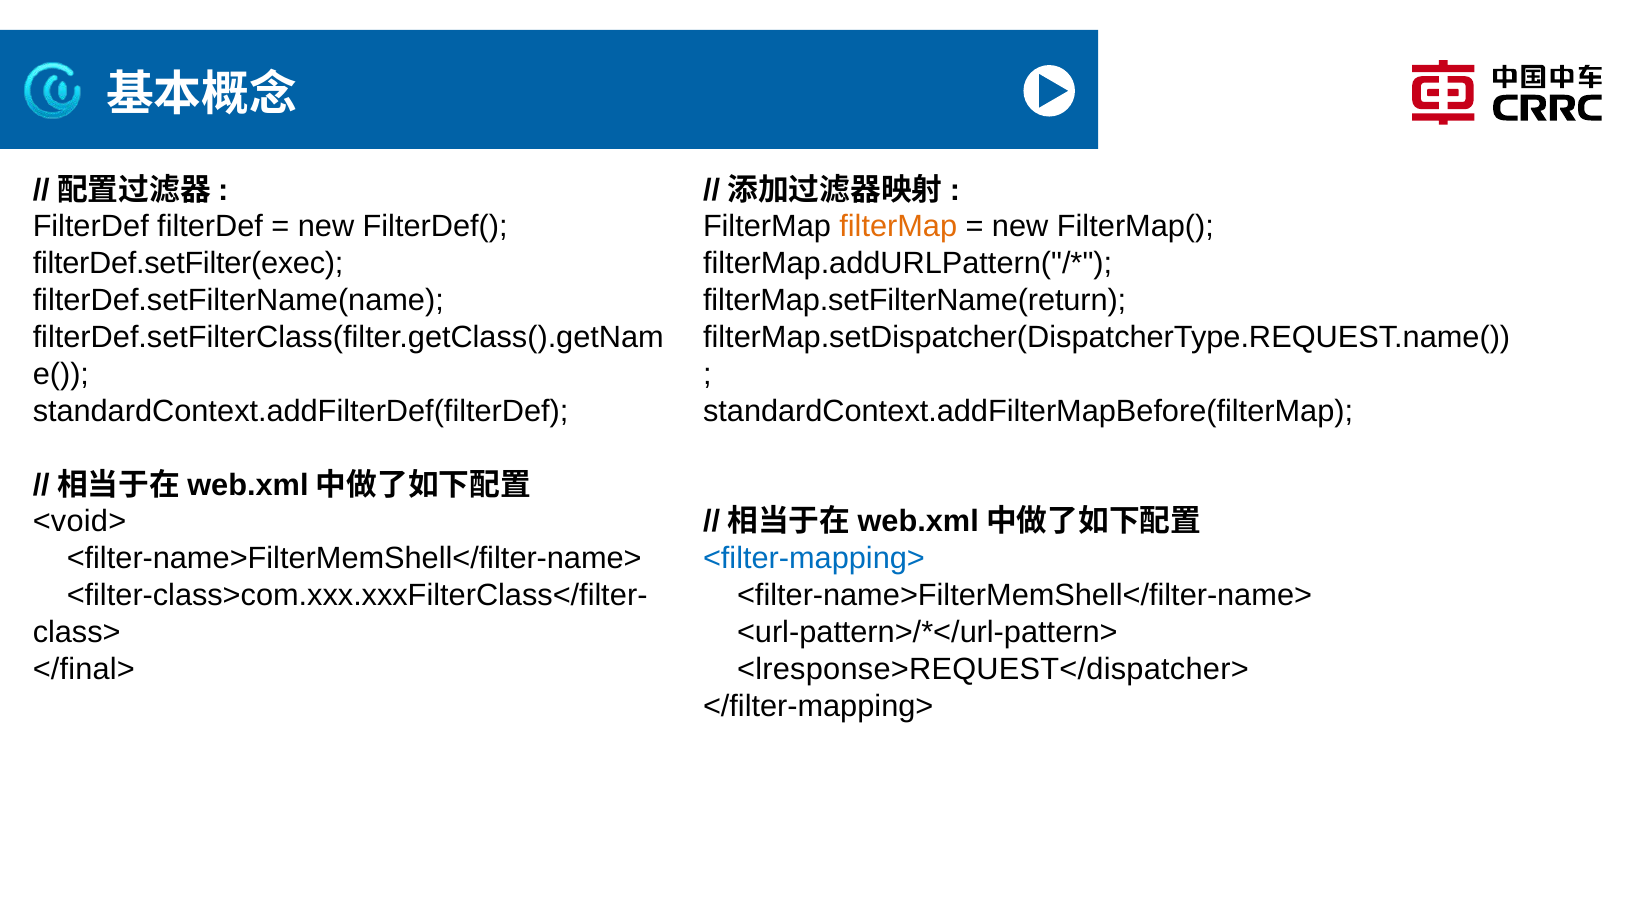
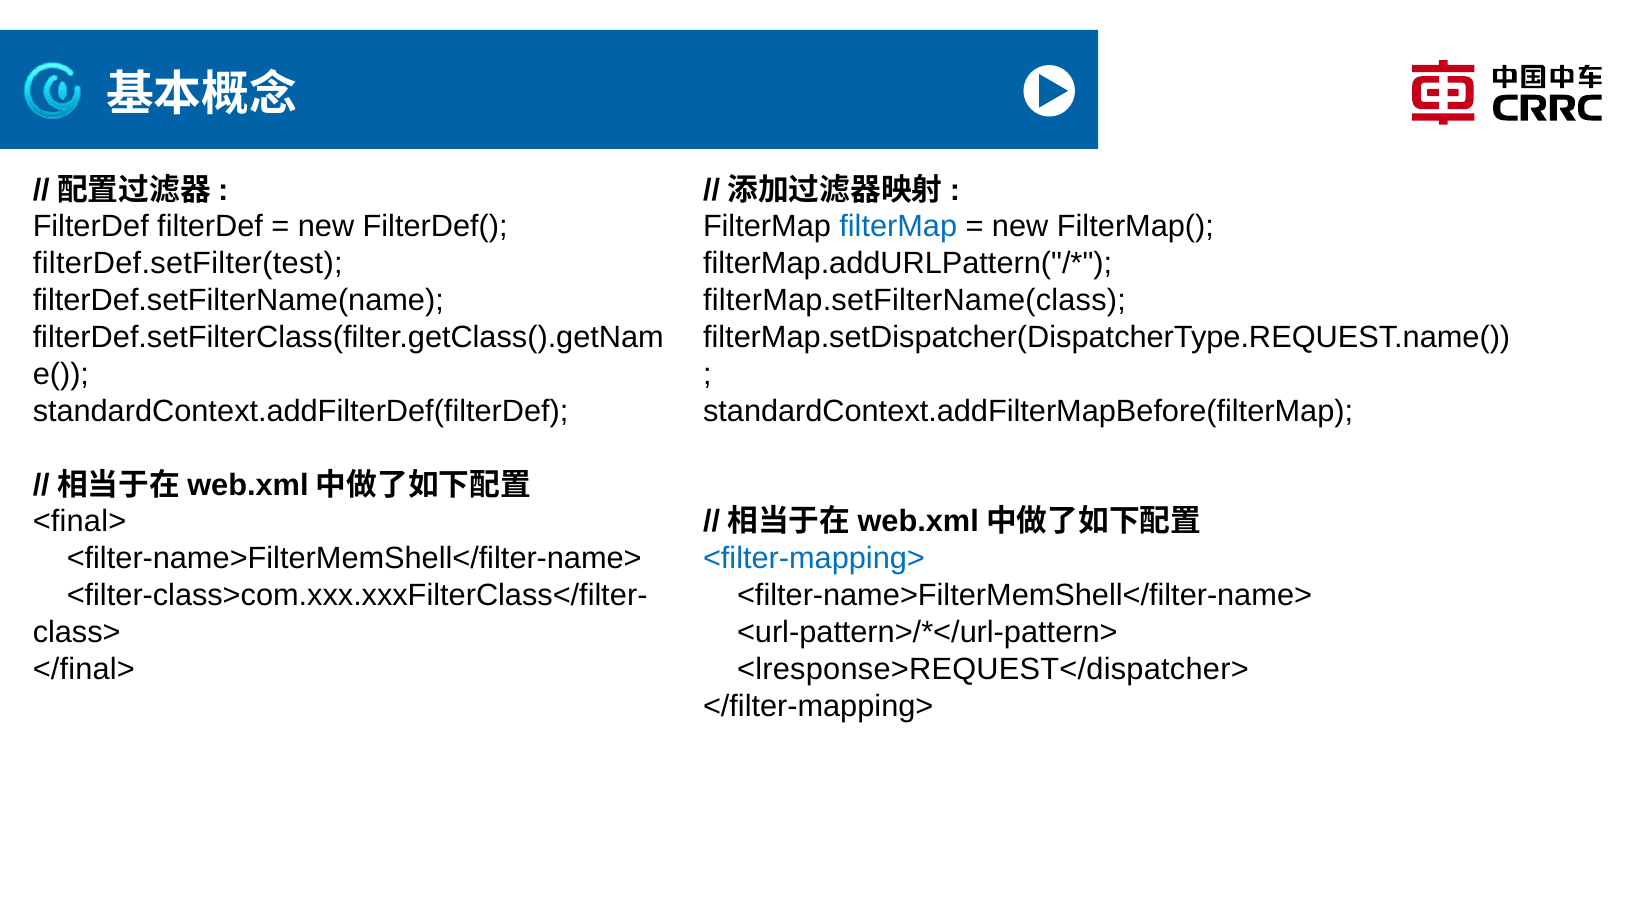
filterMap colour: orange -> blue (898, 227)
filterDef.setFilter(exec: filterDef.setFilter(exec -> filterDef.setFilter(test (188, 264)
filterMap.setFilterName(return: filterMap.setFilterName(return -> filterMap.setFilterName(class (914, 301)
<void>: <void> -> <final> (80, 522)
